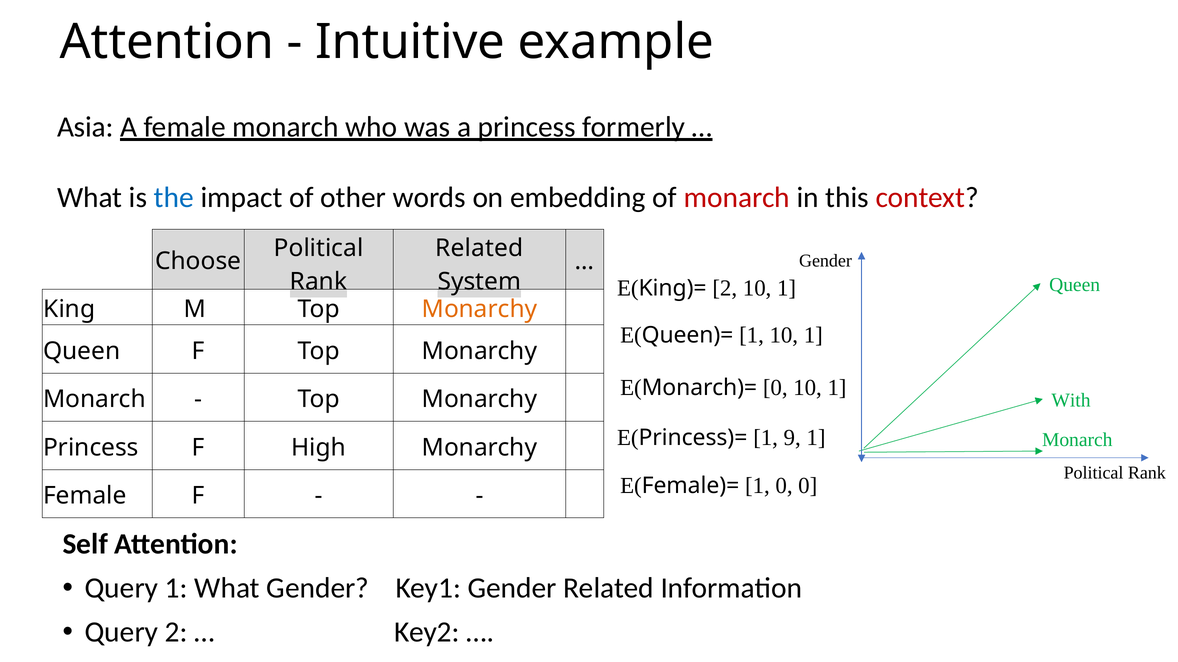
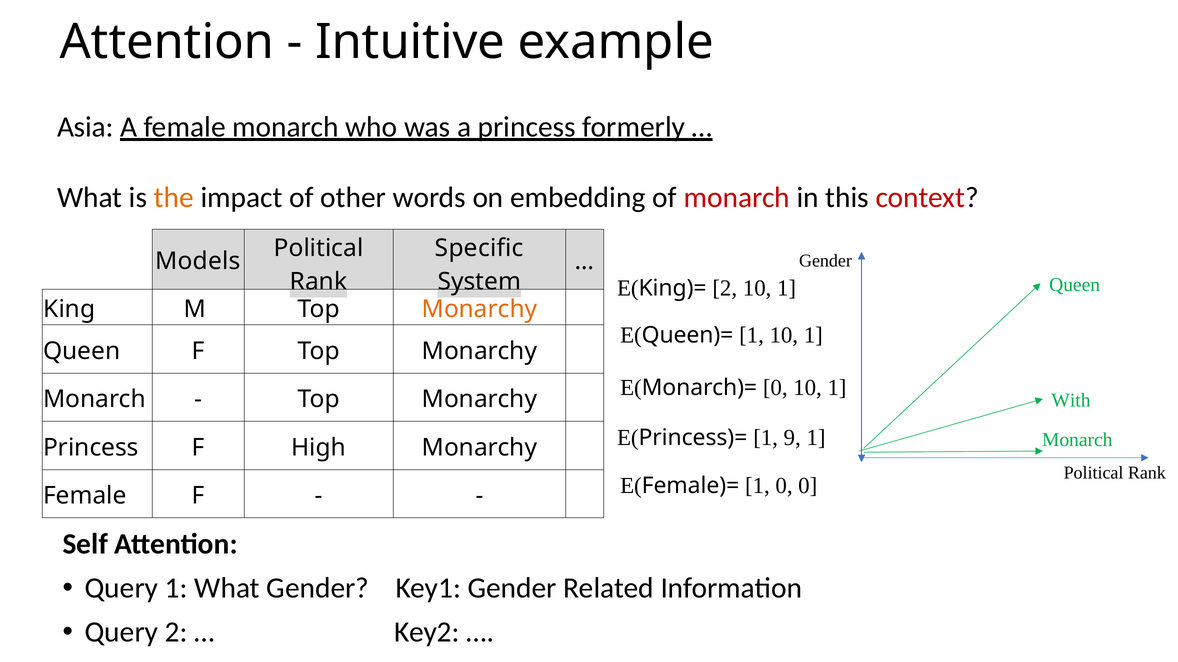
the colour: blue -> orange (174, 198)
Related: Related -> Specific (479, 249)
Choose: Choose -> Models (198, 261)
